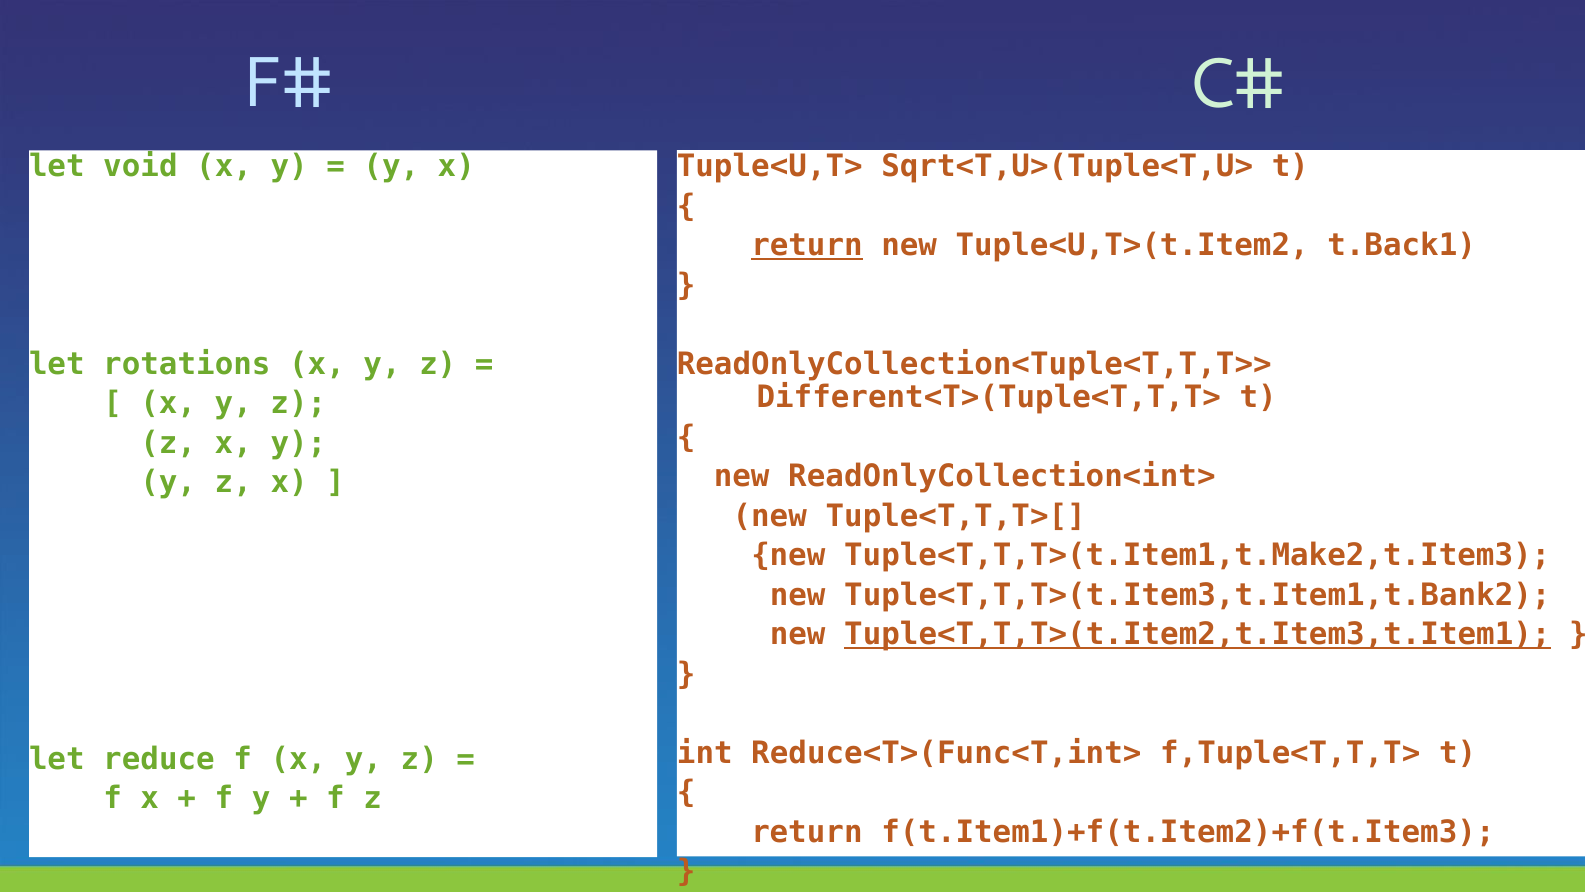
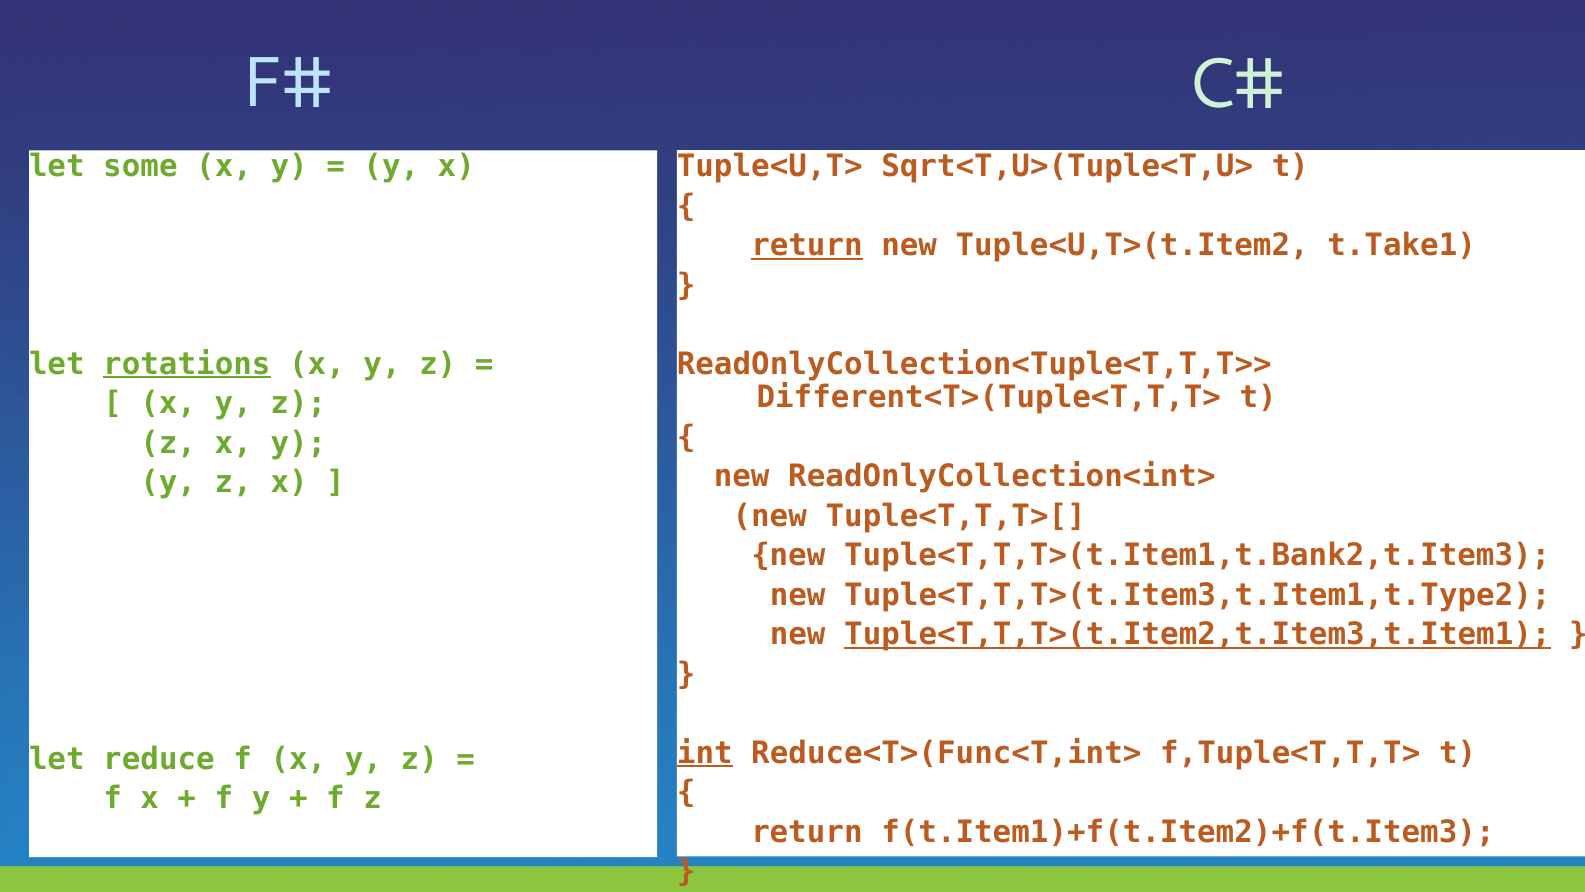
void: void -> some (140, 167)
t.Back1: t.Back1 -> t.Take1 (1402, 245)
rotations underline: none -> present (187, 364)
Tuple<T,T,T>(t.Item1,t.Make2,t.Item3: Tuple<T,T,T>(t.Item1,t.Make2,t.Item3 -> Tuple<T,T,T>(t.Item1,t.Bank2,t.Item3 (1197, 555)
Tuple<T,T,T>(t.Item3,t.Item1,t.Bank2: Tuple<T,T,T>(t.Item3,t.Item1,t.Bank2 -> Tuple<T,T,T>(t.Item3,t.Item1,t.Type2 (1197, 595)
int underline: none -> present (705, 753)
